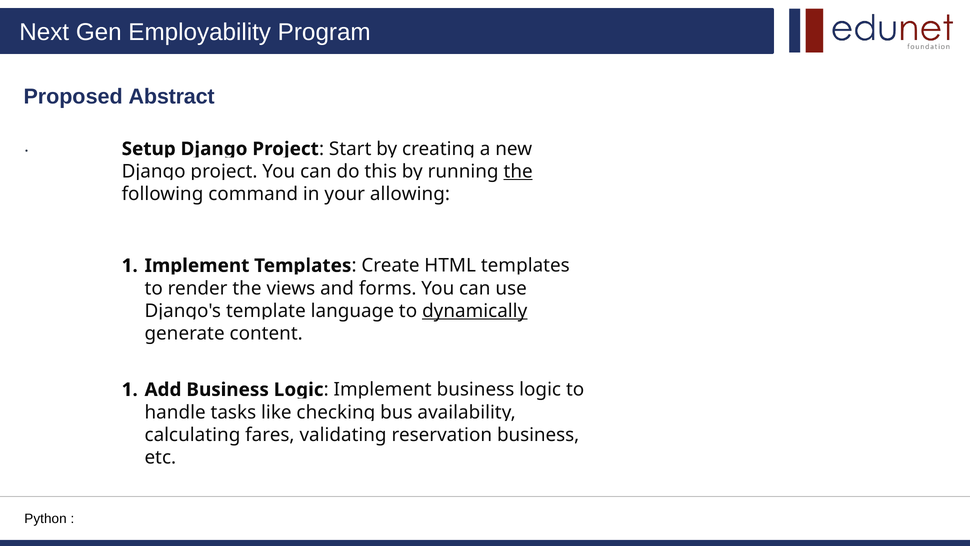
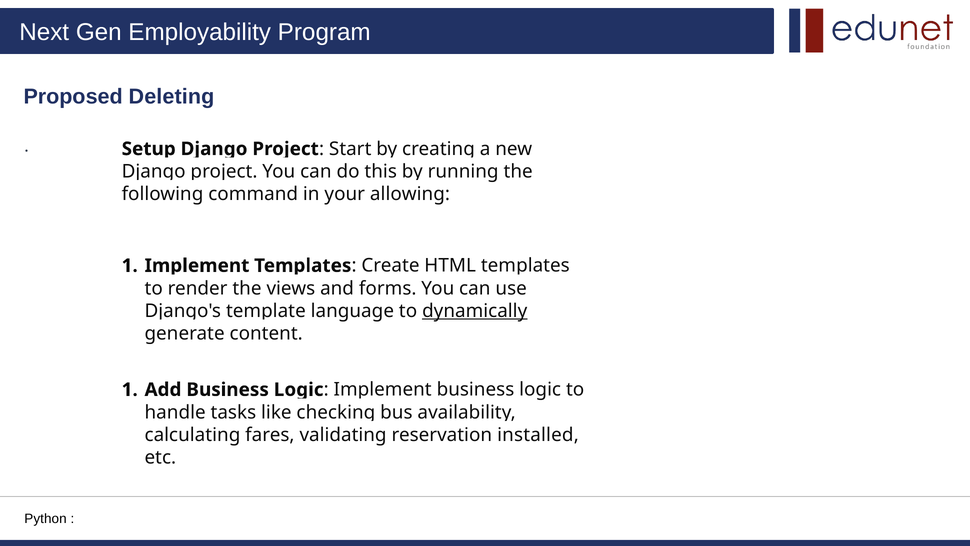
Abstract: Abstract -> Deleting (171, 96)
the underline: present -> none (518, 171)
reservation business: business -> installed (538, 435)
